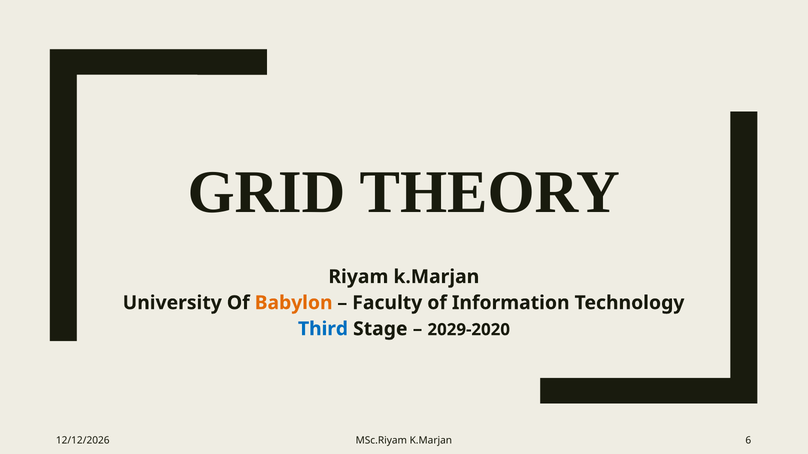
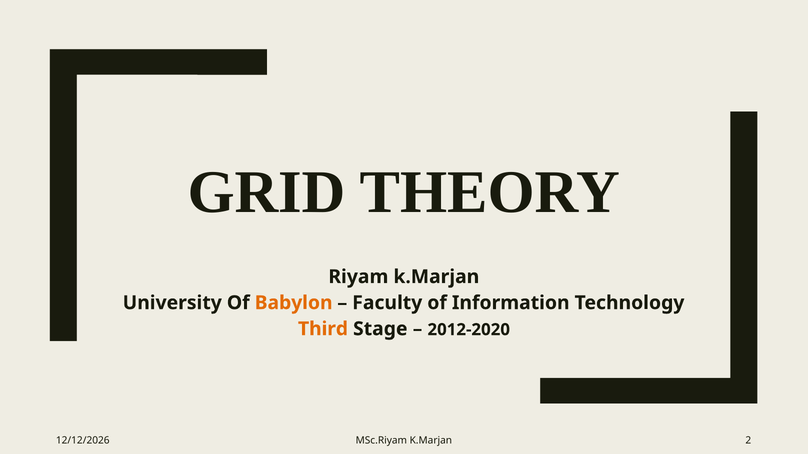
Third colour: blue -> orange (323, 329)
2029-2020: 2029-2020 -> 2012-2020 (469, 330)
6: 6 -> 2 (748, 441)
